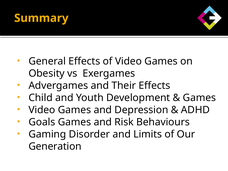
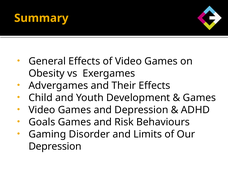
Generation: Generation -> Depression (55, 146)
